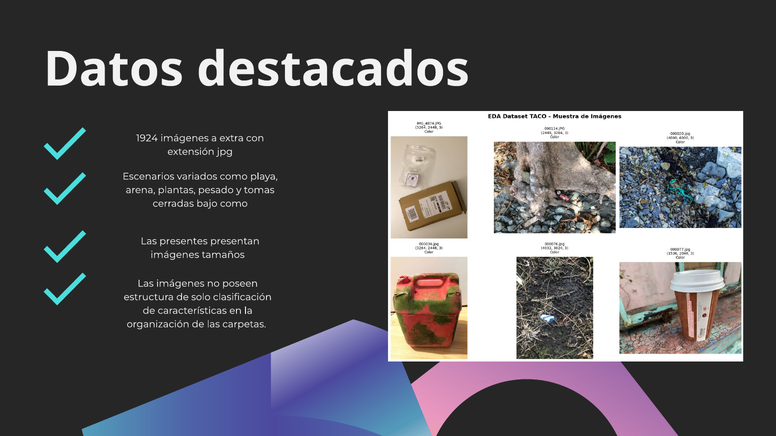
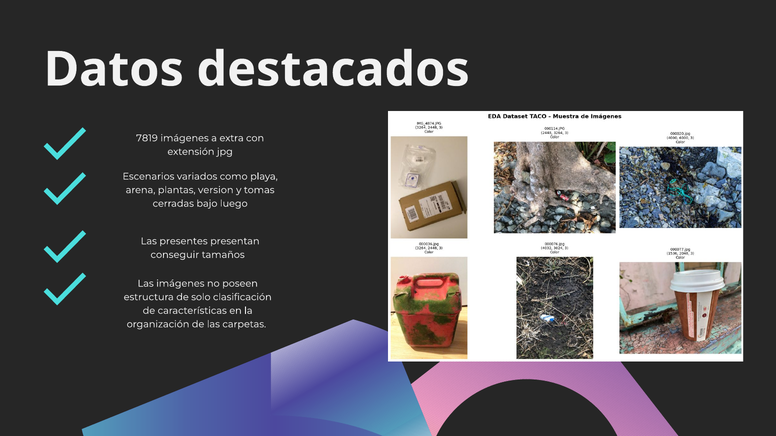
1924: 1924 -> 7819 (147, 138)
pesado: pesado -> version (216, 190)
bajo como: como -> luego (234, 204)
imágenes: imágenes -> conseguir (175, 255)
